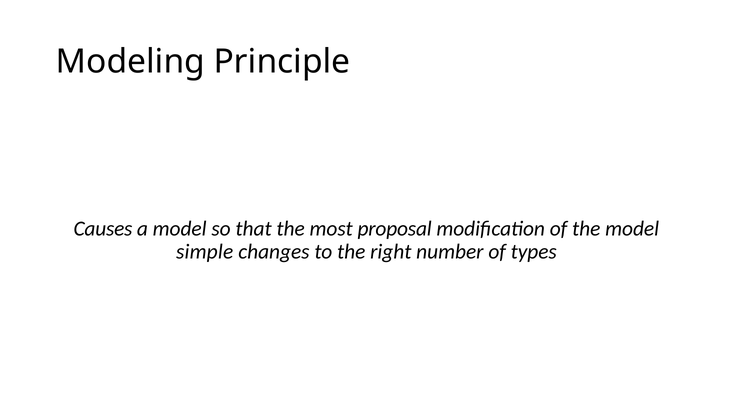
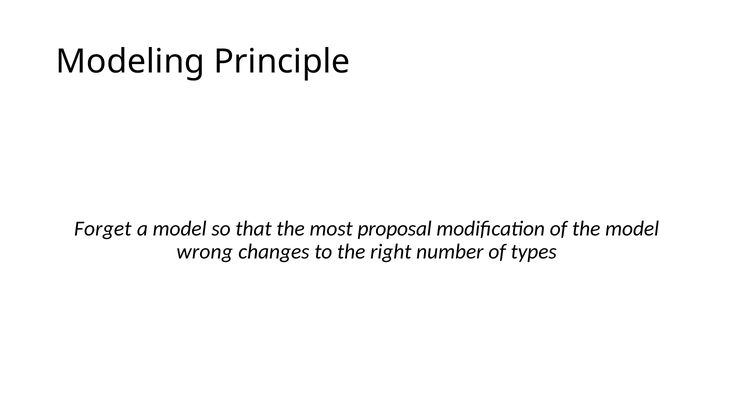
Causes: Causes -> Forget (103, 229)
simple: simple -> wrong (205, 252)
